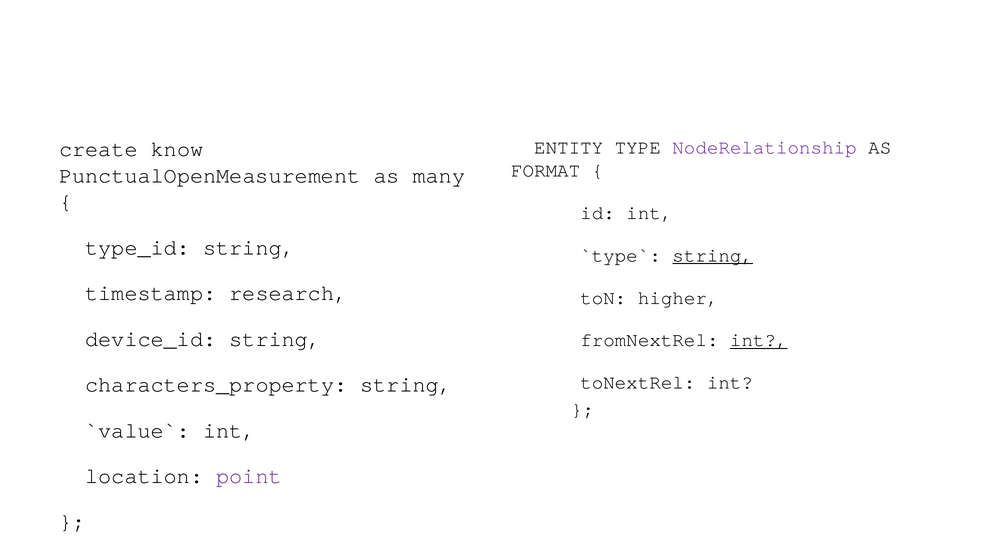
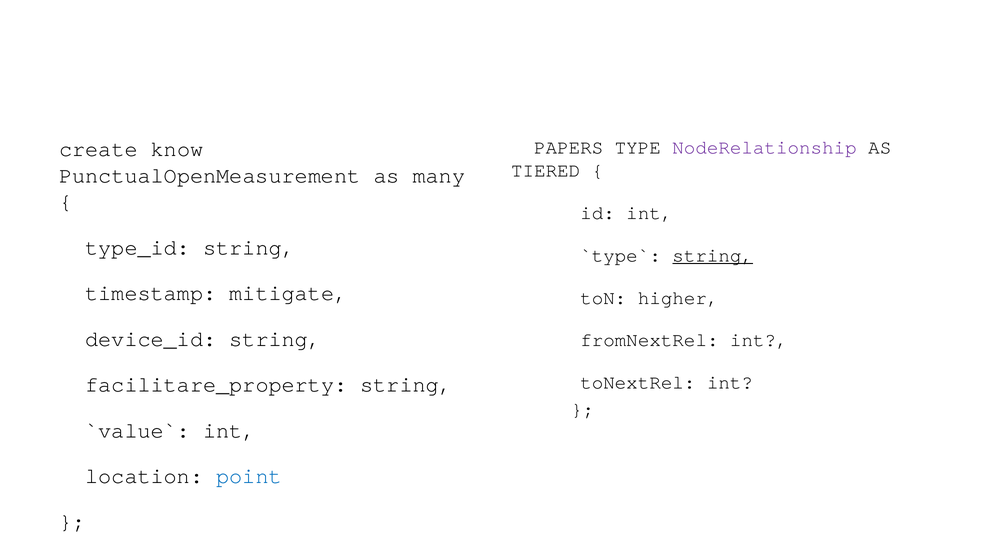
ENTITY: ENTITY -> PAPERS (569, 147)
FORMAT: FORMAT -> TIERED (546, 170)
research: research -> mitigate (288, 293)
int underline: present -> none (759, 340)
characters_property: characters_property -> facilitare_property (216, 384)
point colour: purple -> blue (249, 476)
